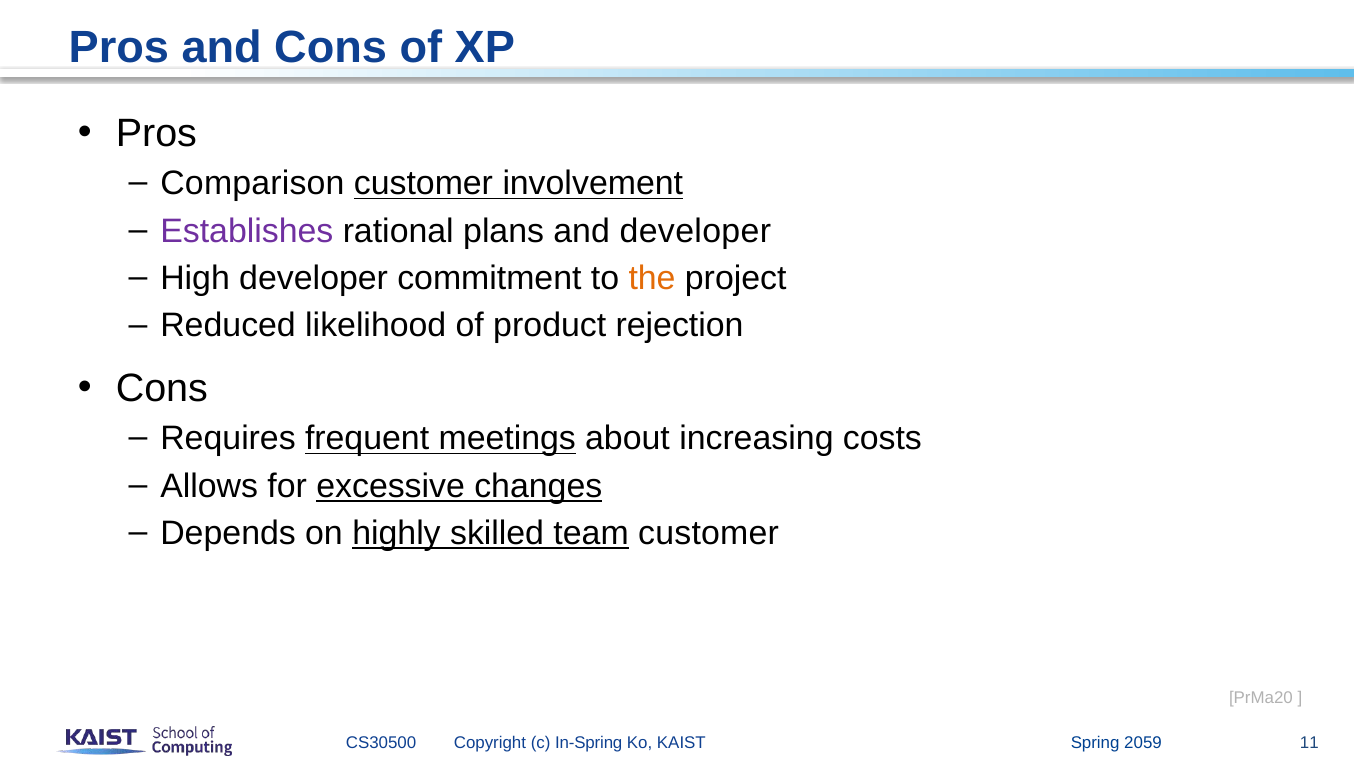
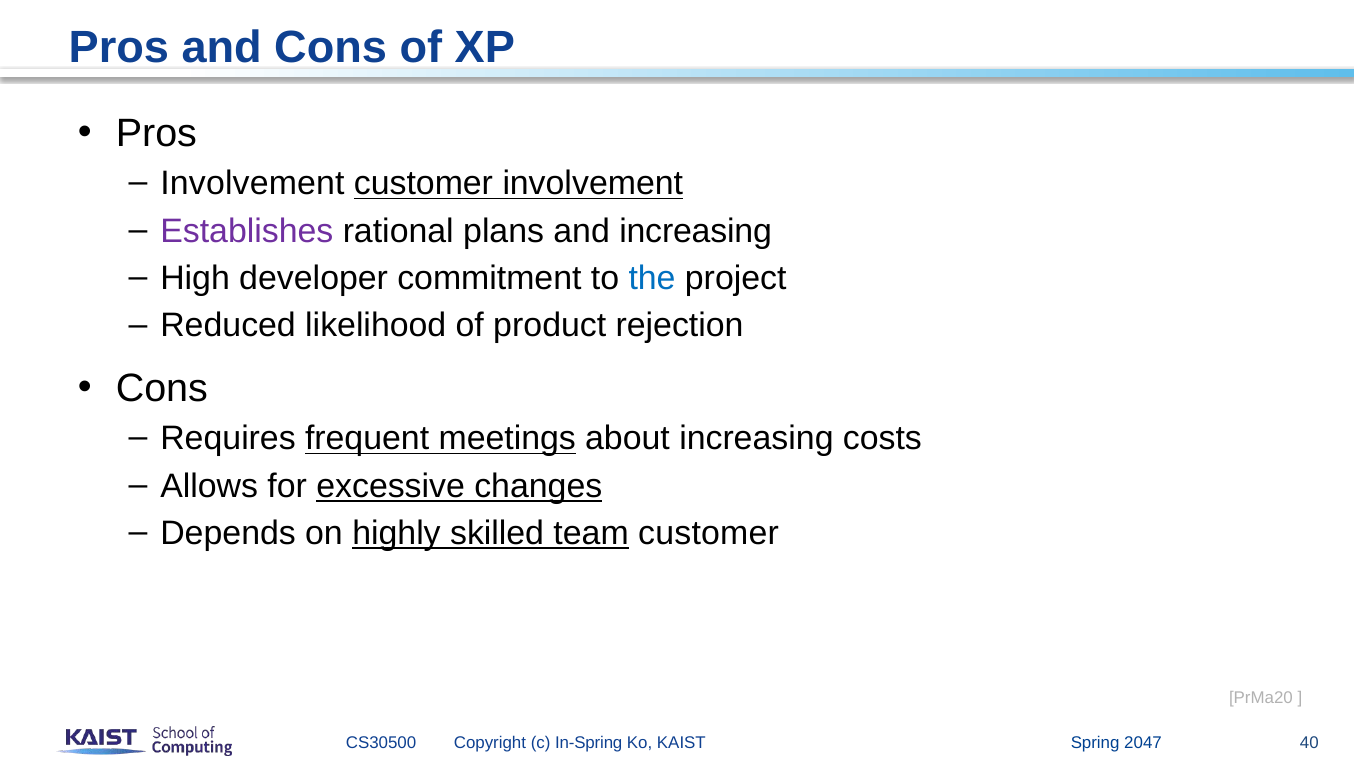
Comparison: Comparison -> Involvement (252, 183)
and developer: developer -> increasing (696, 231)
the colour: orange -> blue (652, 278)
2059: 2059 -> 2047 (1143, 742)
11: 11 -> 40 (1309, 742)
